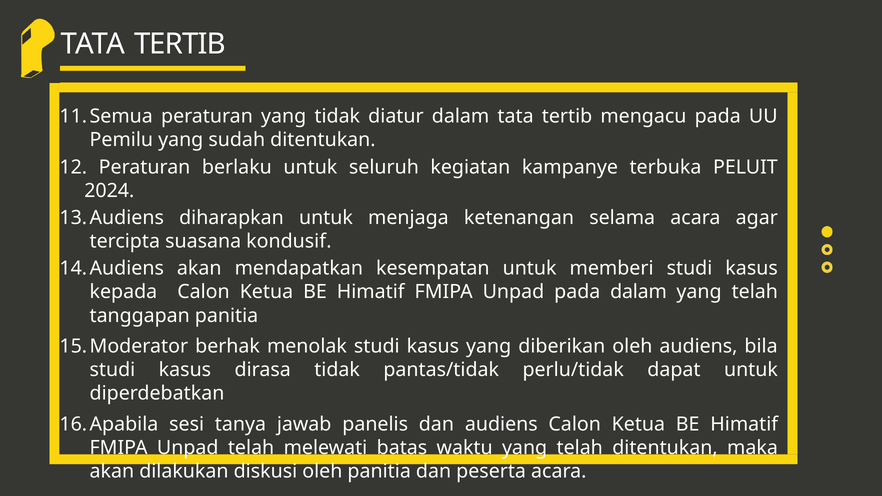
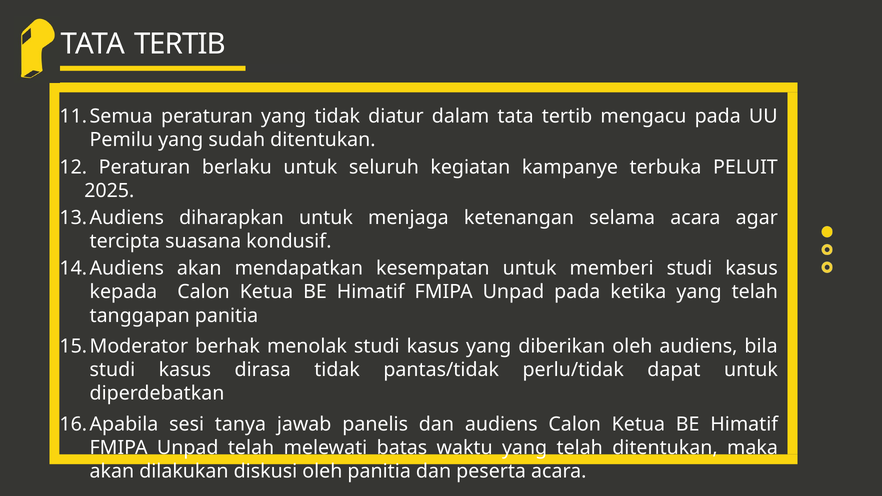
2024: 2024 -> 2025 (109, 191)
pada dalam: dalam -> ketika (638, 292)
